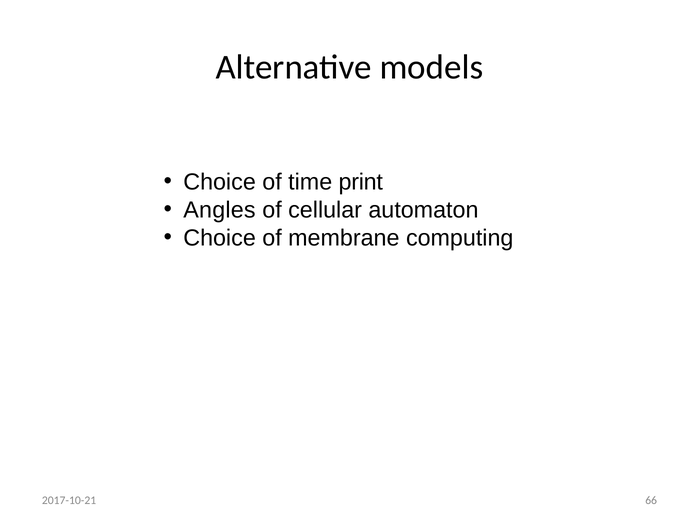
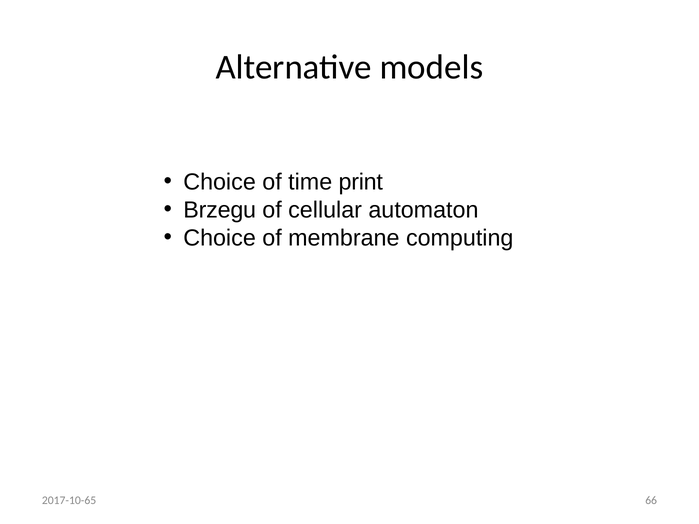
Angles: Angles -> Brzegu (220, 210)
2017-10-21: 2017-10-21 -> 2017-10-65 (69, 501)
